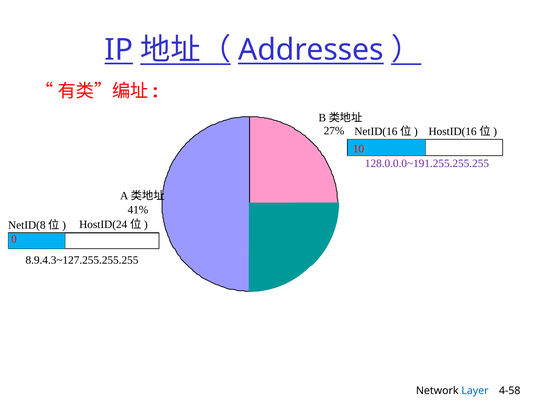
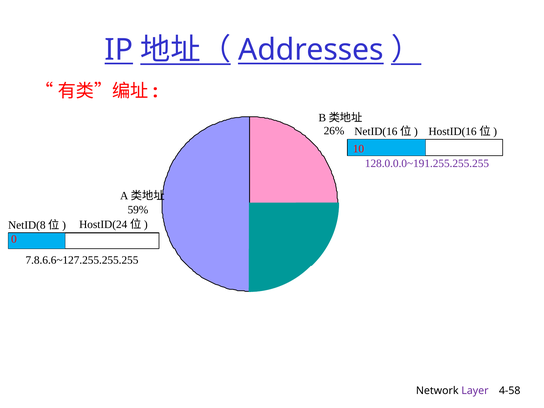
27%: 27% -> 26% (334, 131)
41%: 41% -> 59% (138, 210)
8.9.4.3~127.255.255.255: 8.9.4.3~127.255.255.255 -> 7.8.6.6~127.255.255.255 (82, 260)
Layer colour: blue -> purple (475, 391)
